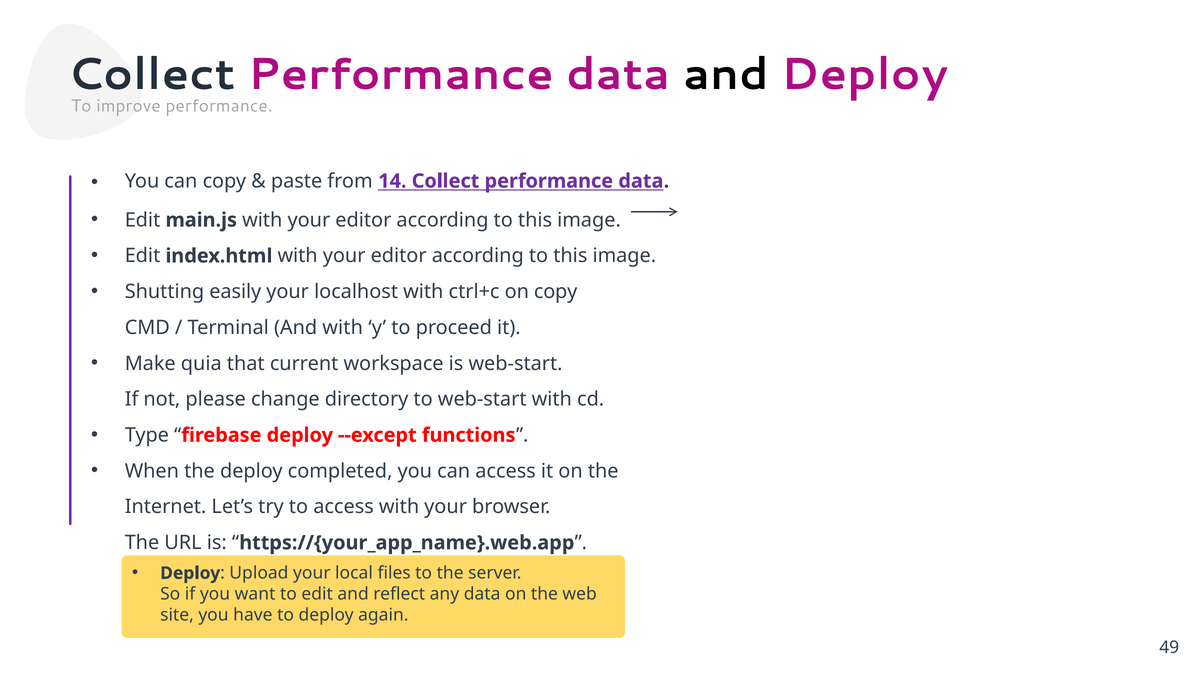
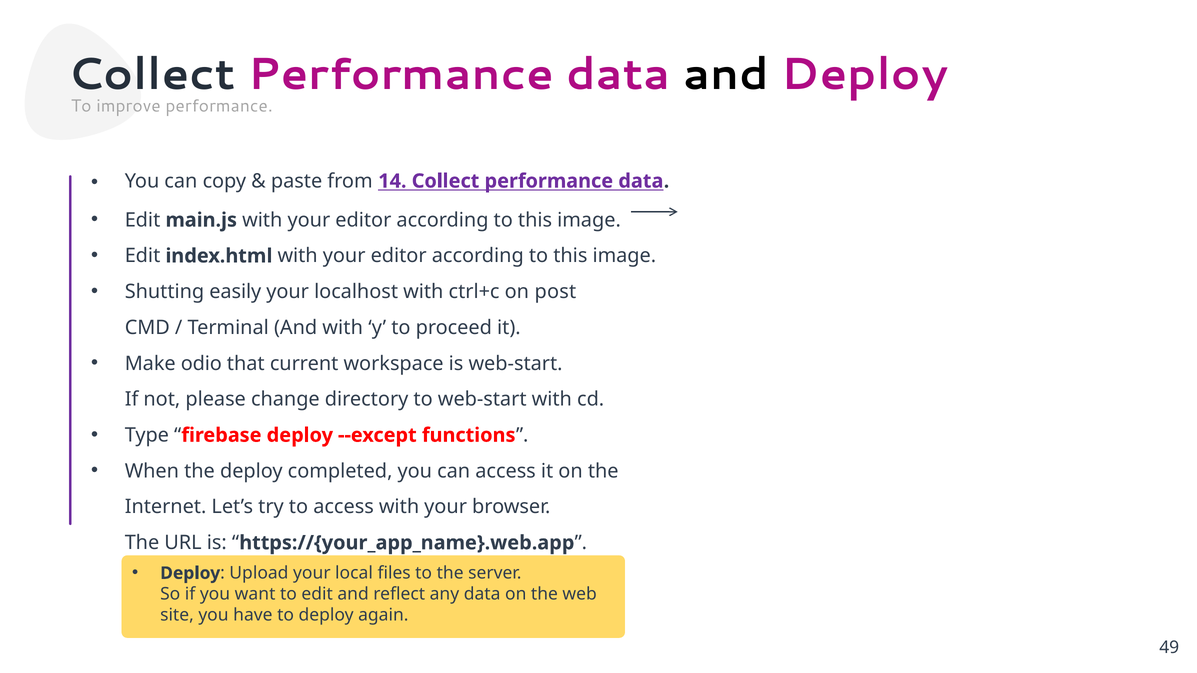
on copy: copy -> post (555, 292)
quia: quia -> odio (201, 364)
